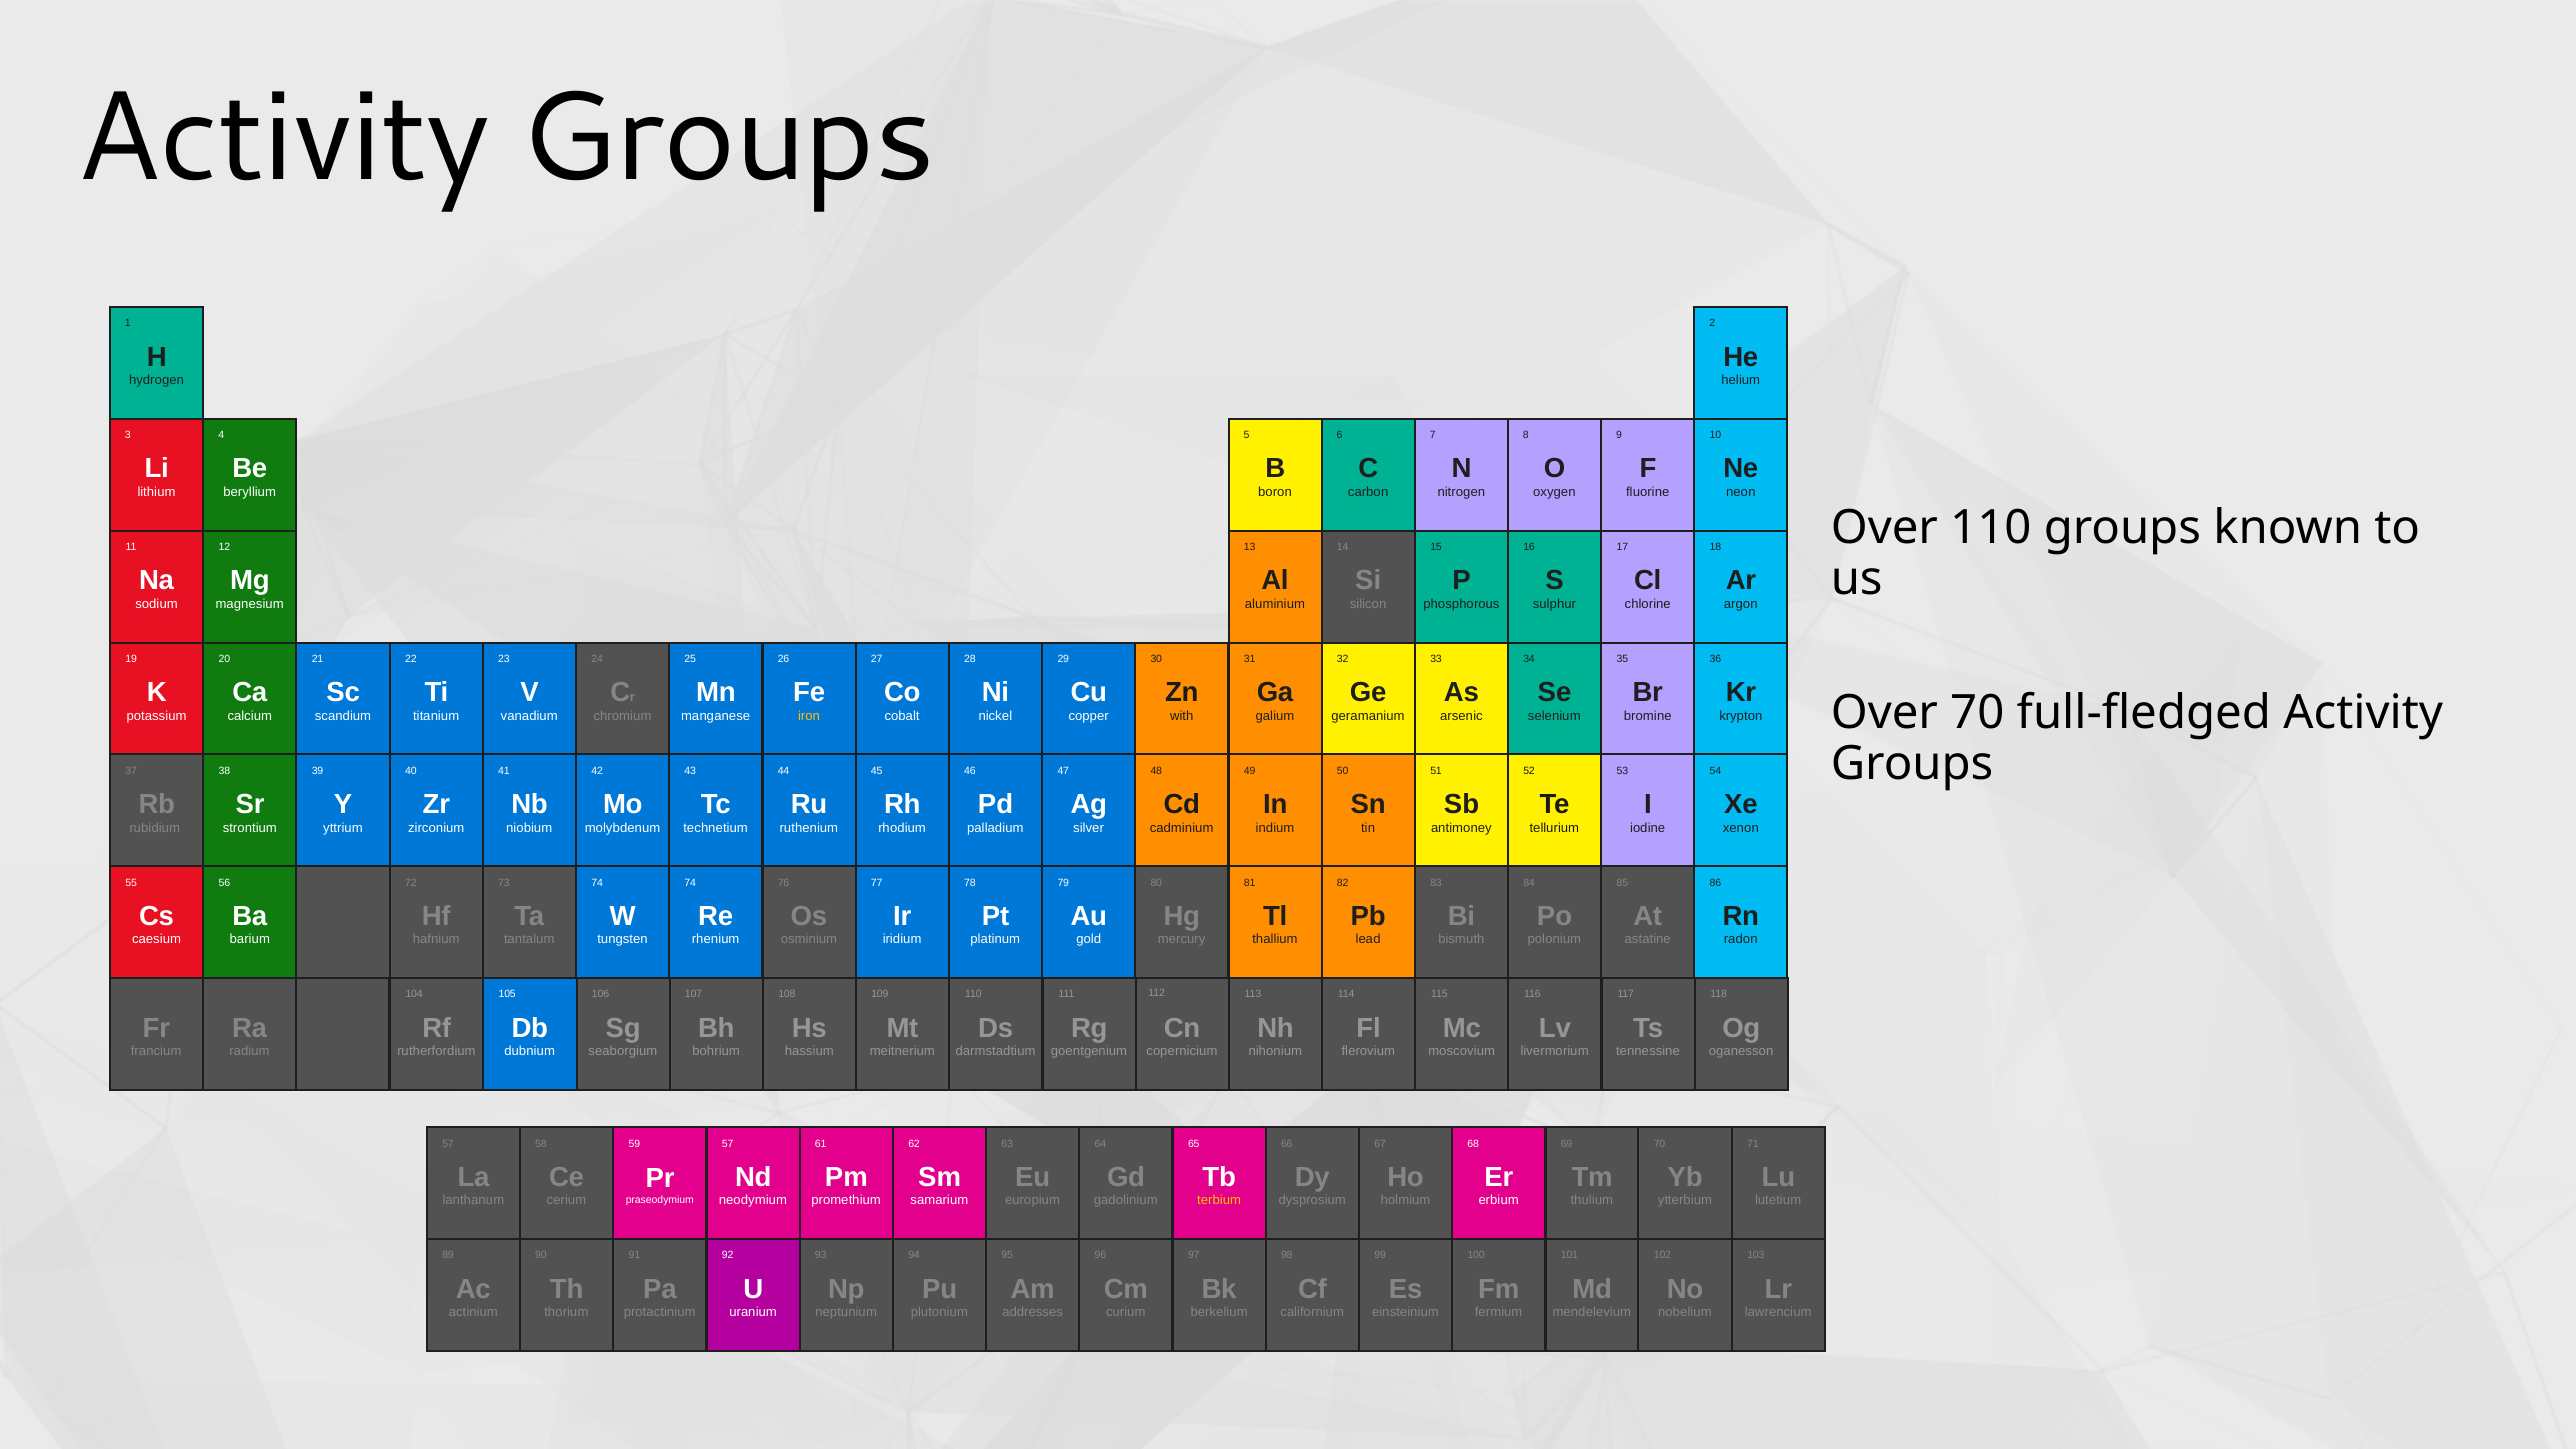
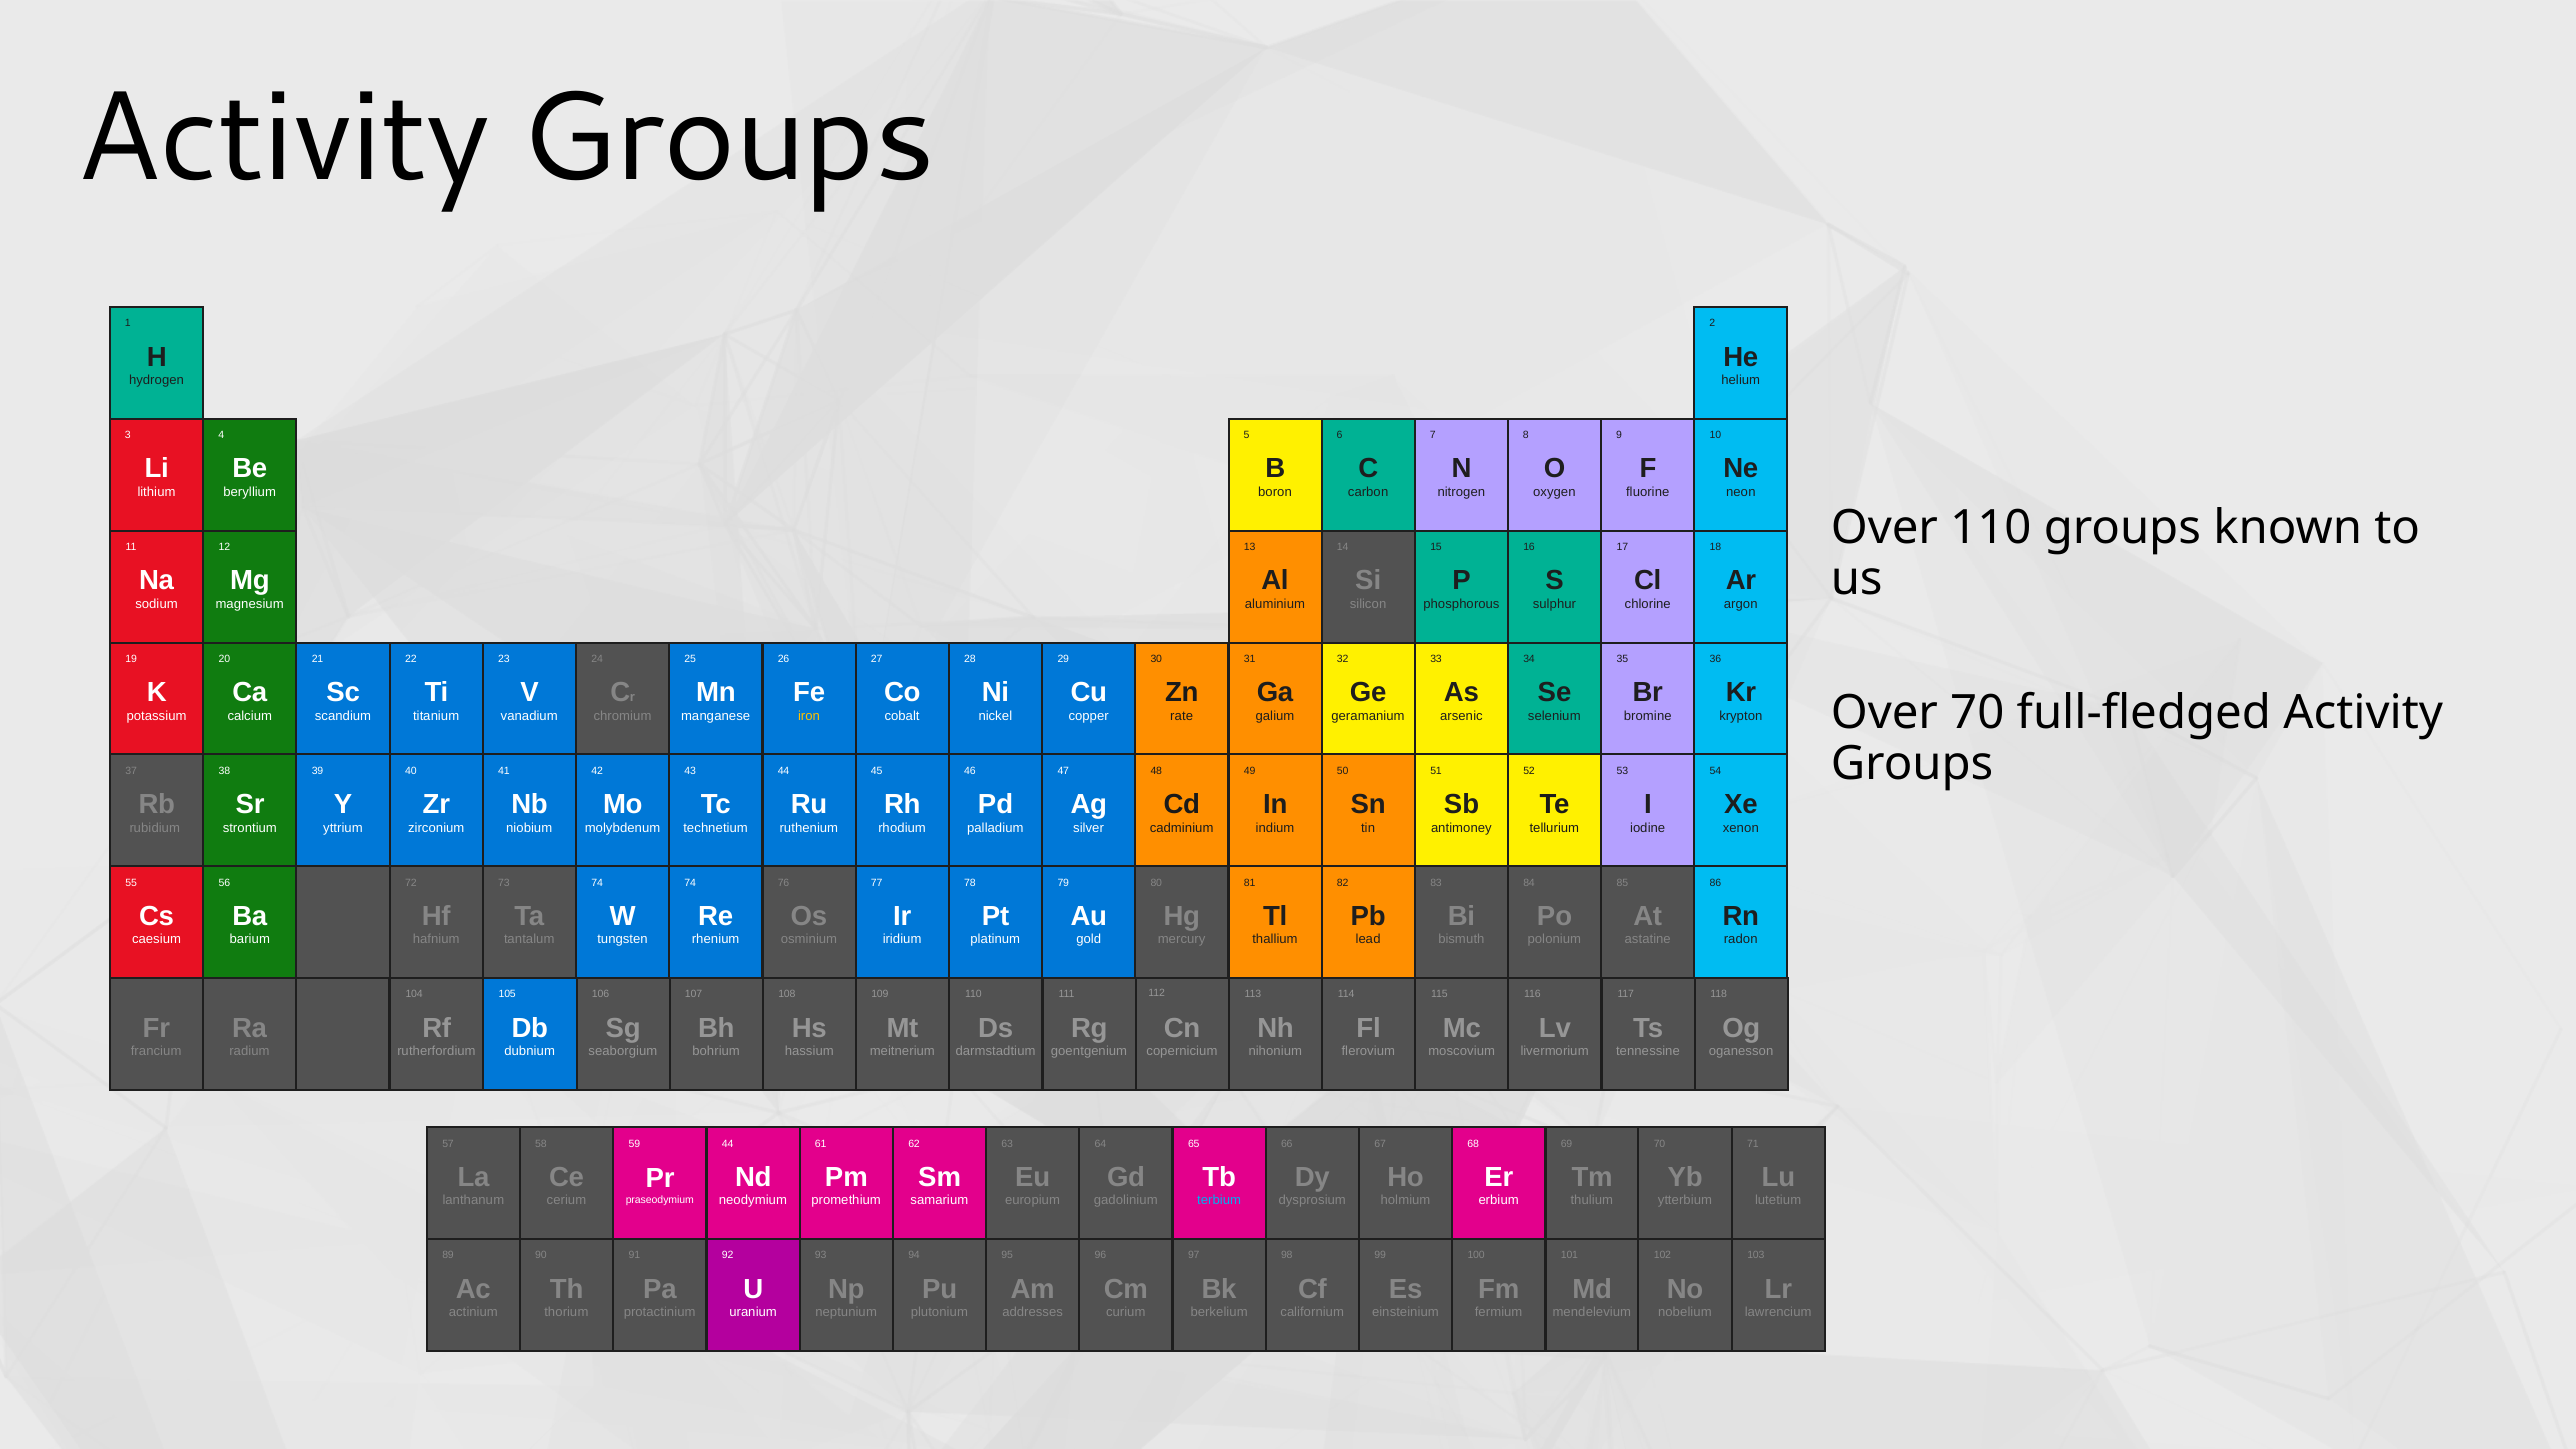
with: with -> rate (1182, 716)
59 57: 57 -> 44 (728, 1143)
terbium colour: yellow -> light blue (1219, 1200)
